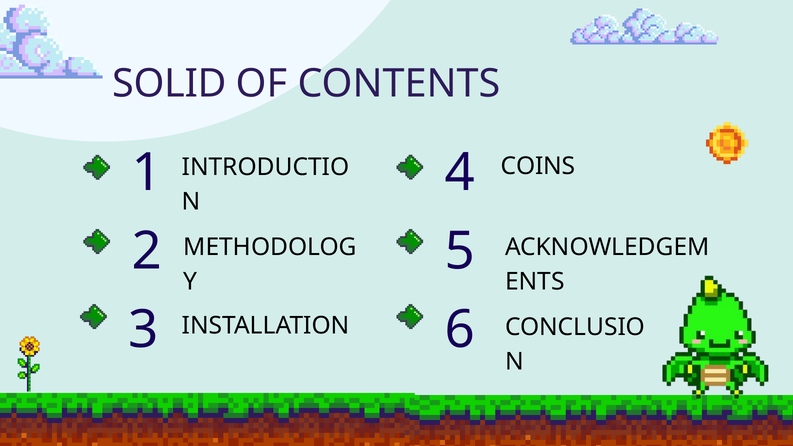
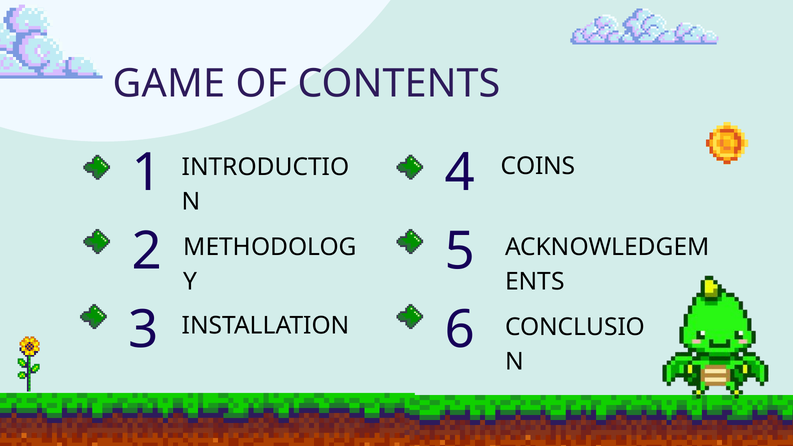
SOLID: SOLID -> GAME (169, 83)
